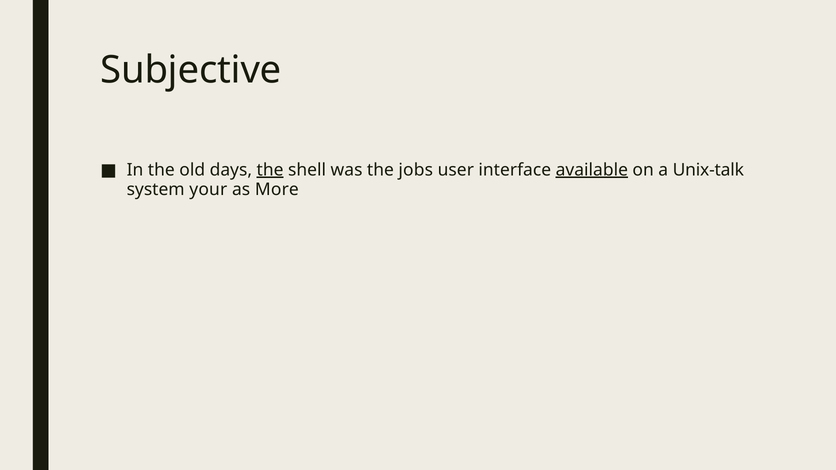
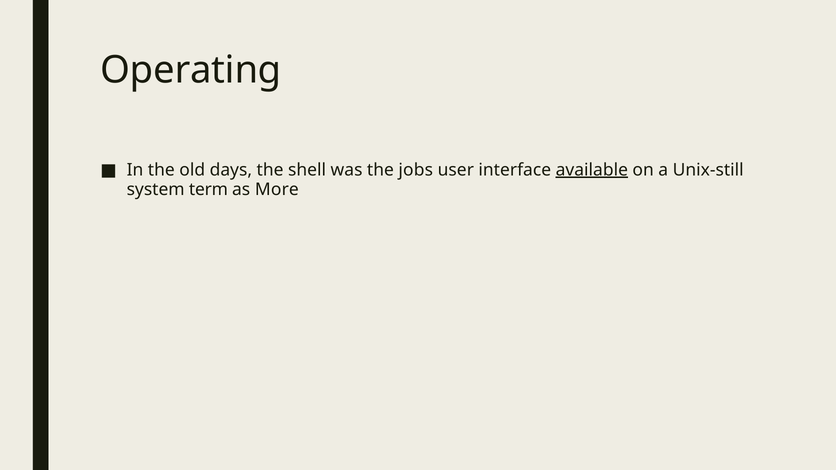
Subjective: Subjective -> Operating (191, 70)
the underline: present -> none (270, 170)
Unix-talk: Unix-talk -> Unix-still (708, 170)
your: your -> term (208, 190)
